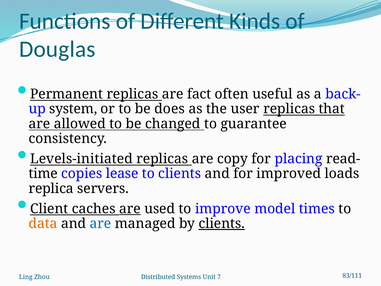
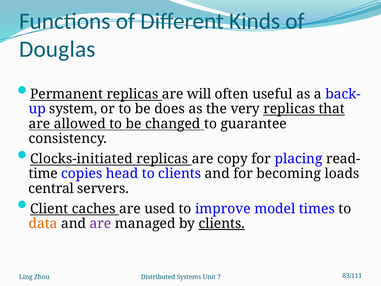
fact: fact -> will (199, 94)
user: user -> very (245, 109)
Levels-initiated: Levels-initiated -> Clocks-initiated (81, 159)
lease: lease -> head (122, 174)
improved: improved -> becoming (289, 174)
replica: replica -> central (51, 188)
are underline: present -> none (130, 209)
are colour: blue -> purple (100, 223)
